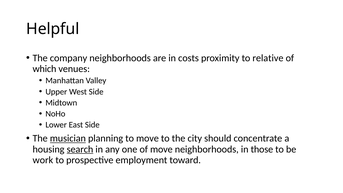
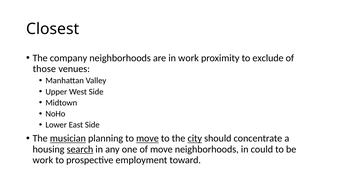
Helpful: Helpful -> Closest (53, 29)
in costs: costs -> work (188, 58)
relative: relative -> exclude (268, 58)
which: which -> those (44, 69)
move underline: none -> present (147, 138)
city underline: none -> present (195, 138)
those: those -> could (262, 149)
